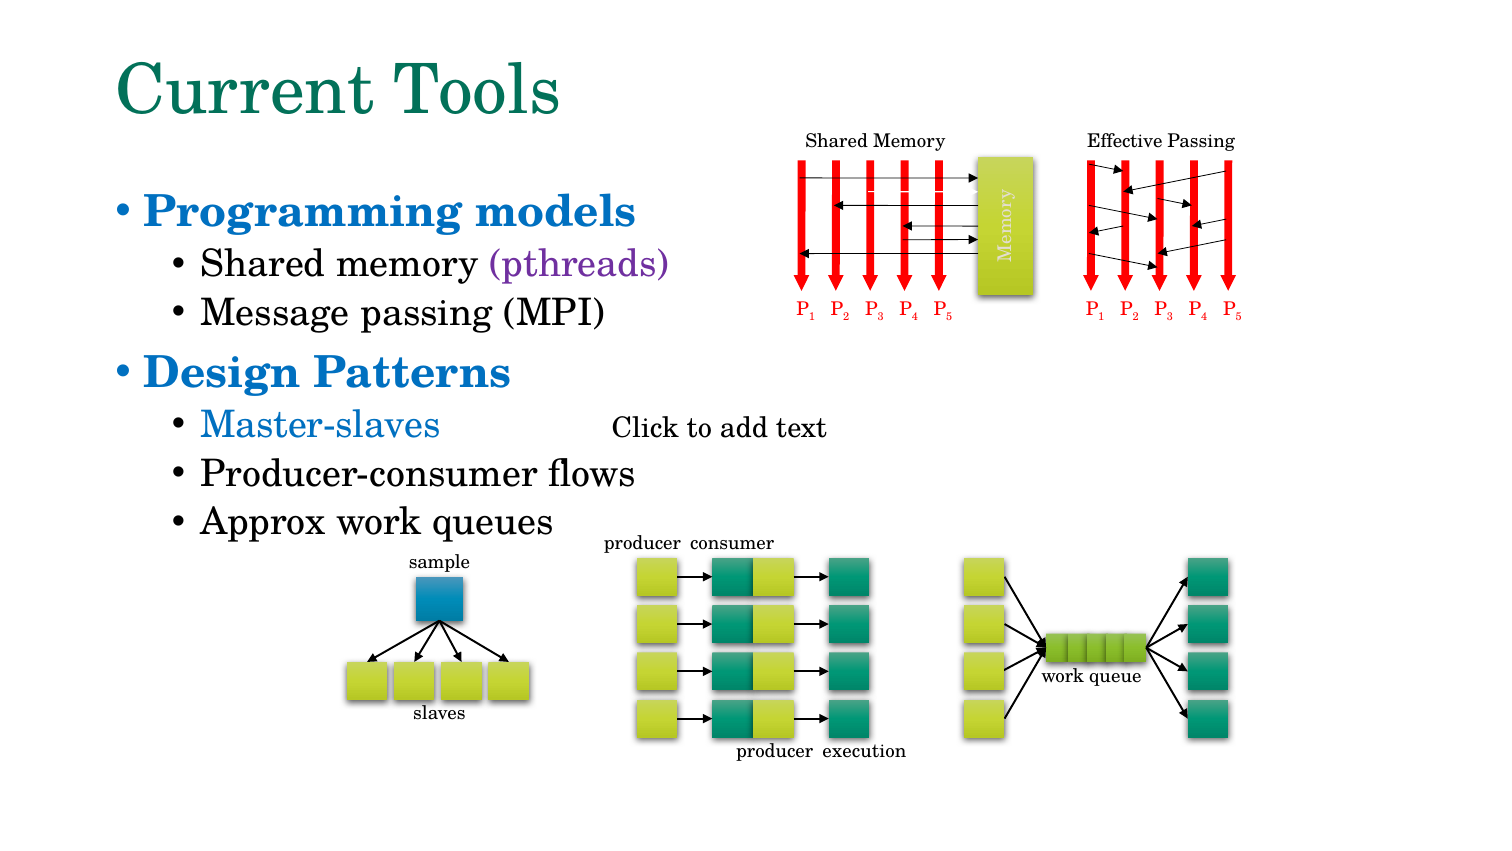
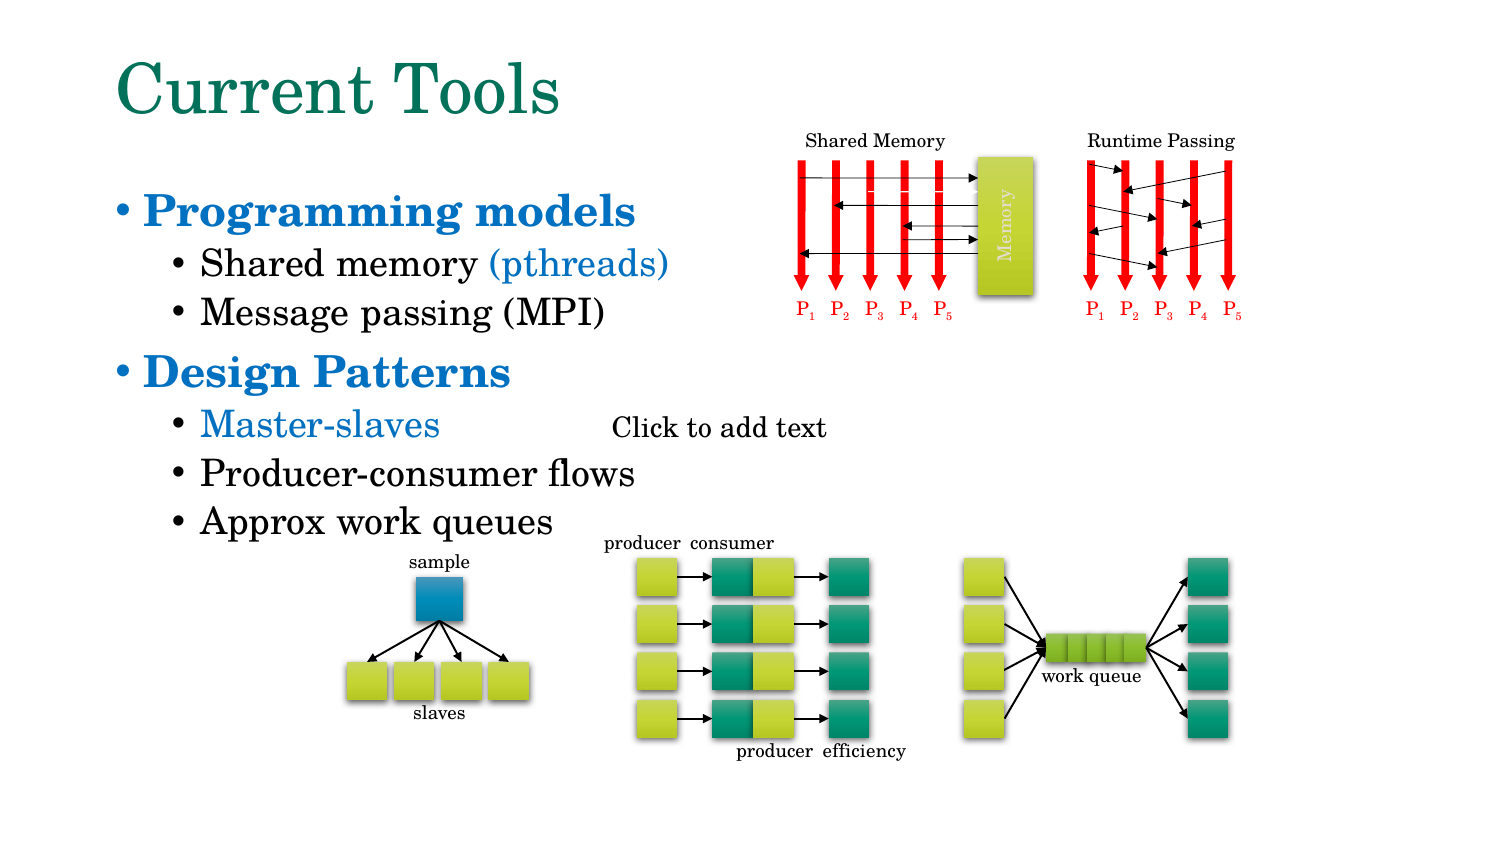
Effective: Effective -> Runtime (1125, 141)
pthreads colour: purple -> blue (579, 264)
execution: execution -> efficiency (864, 751)
